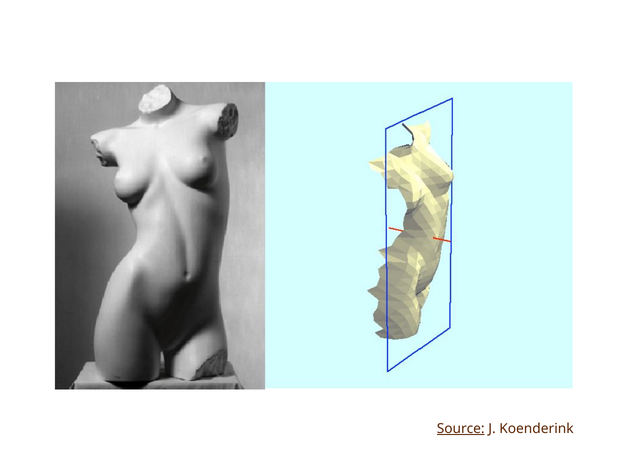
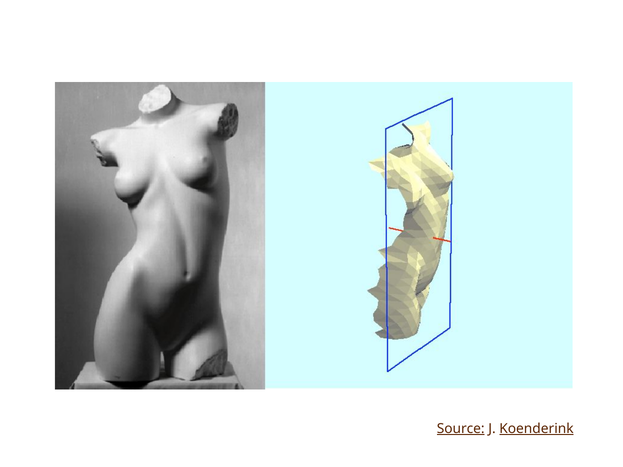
Koenderink underline: none -> present (536, 429)
